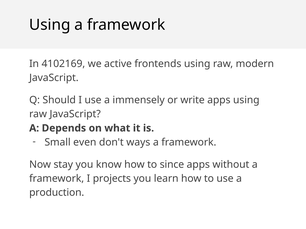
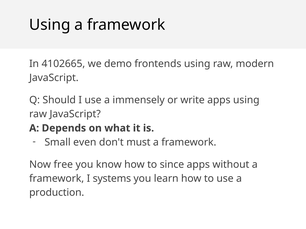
4102169: 4102169 -> 4102665 (63, 64)
active: active -> demo (118, 64)
ways: ways -> must (138, 142)
stay: stay -> free (63, 165)
projects: projects -> systems (112, 179)
